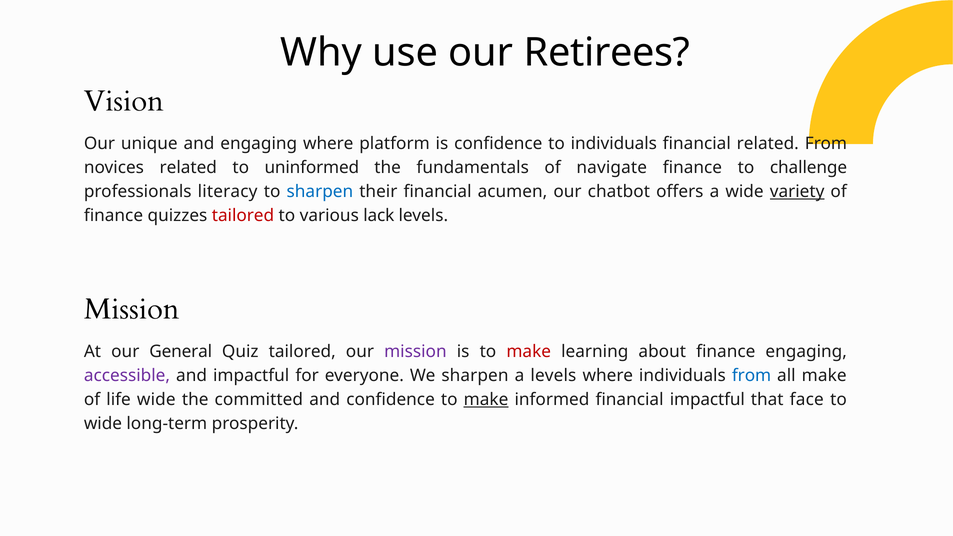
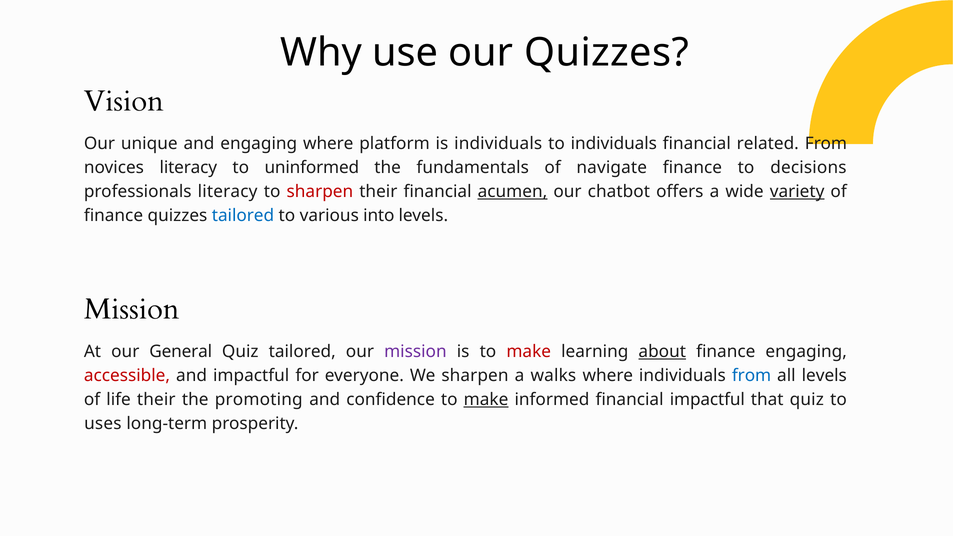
our Retirees: Retirees -> Quizzes (607, 53)
is confidence: confidence -> individuals (498, 143)
novices related: related -> literacy (188, 168)
challenge: challenge -> decisions (808, 168)
sharpen colour: blue -> red (320, 192)
acumen underline: none -> present (512, 192)
tailored colour: red -> blue (243, 216)
lack: lack -> into (379, 216)
about underline: none -> present (662, 352)
accessible colour: purple -> red (127, 376)
a levels: levels -> walks (553, 376)
all make: make -> levels (824, 376)
life wide: wide -> their (156, 400)
committed: committed -> promoting (259, 400)
that face: face -> quiz (807, 400)
wide: wide -> uses (103, 424)
